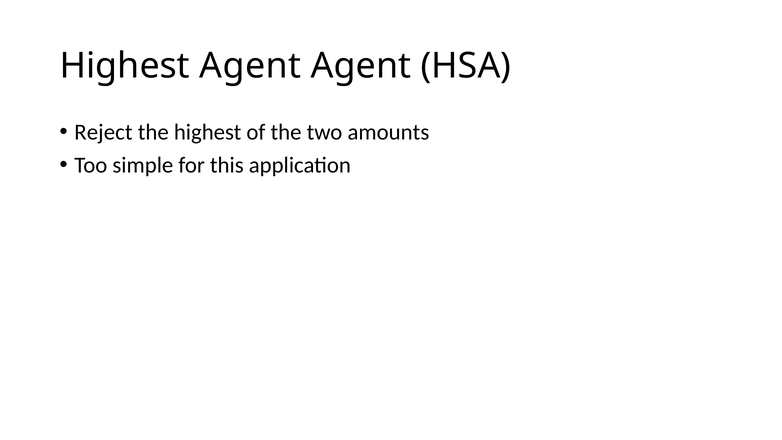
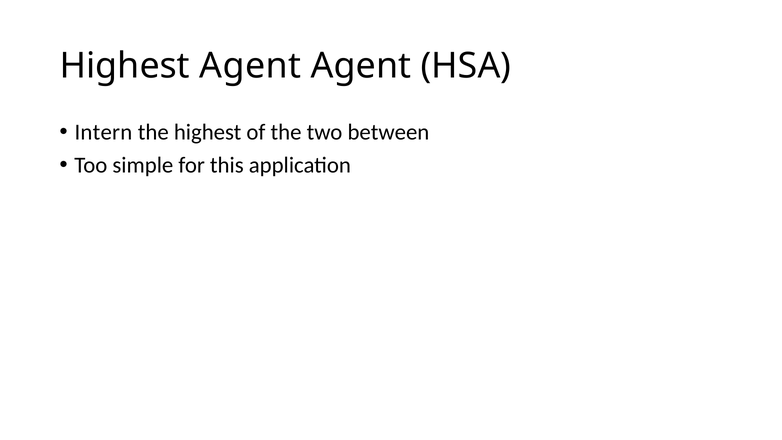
Reject: Reject -> Intern (103, 132)
amounts: amounts -> between (388, 132)
